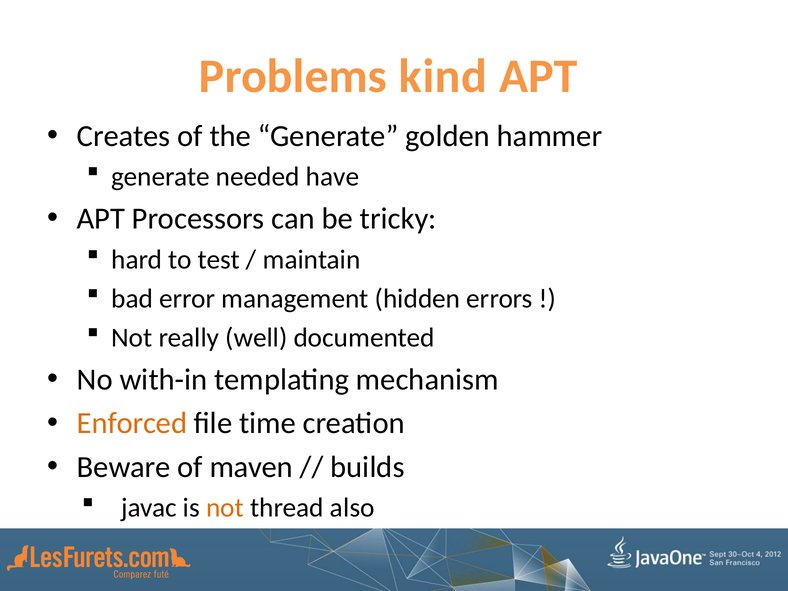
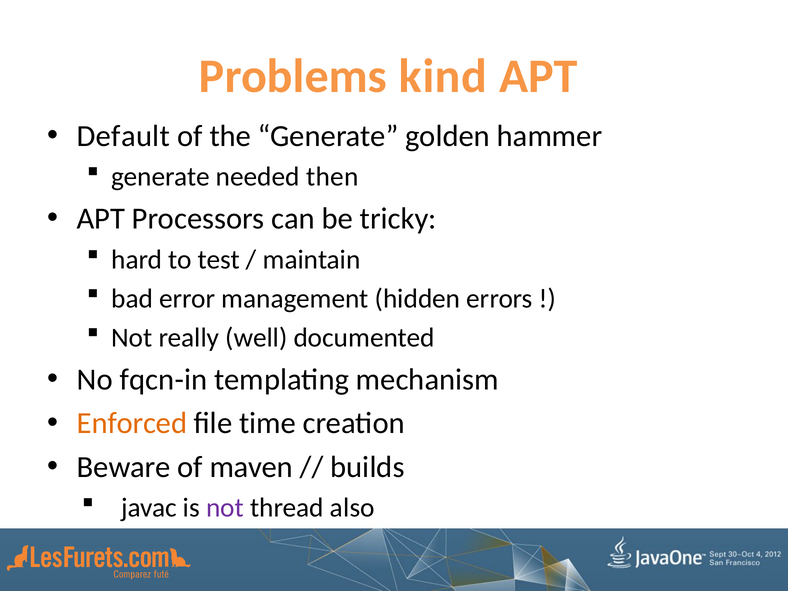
Creates: Creates -> Default (123, 136)
have: have -> then (332, 177)
with-in: with-in -> fqcn-in (163, 380)
not colour: orange -> purple (225, 508)
